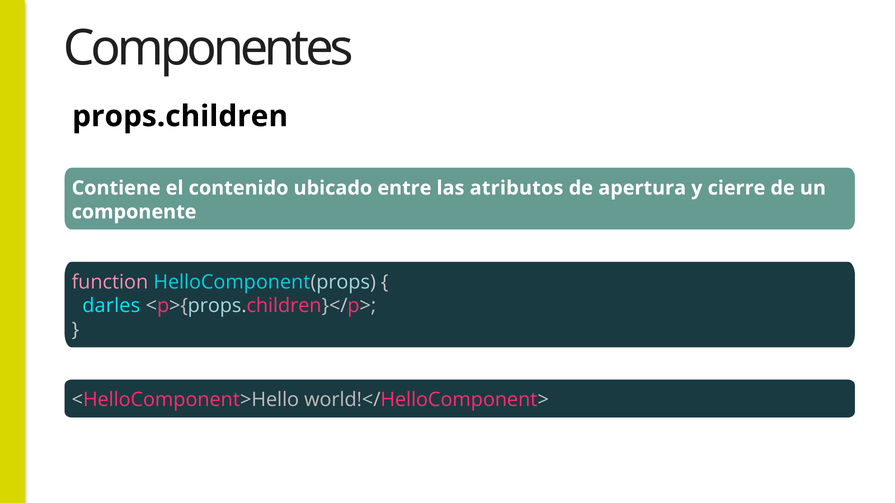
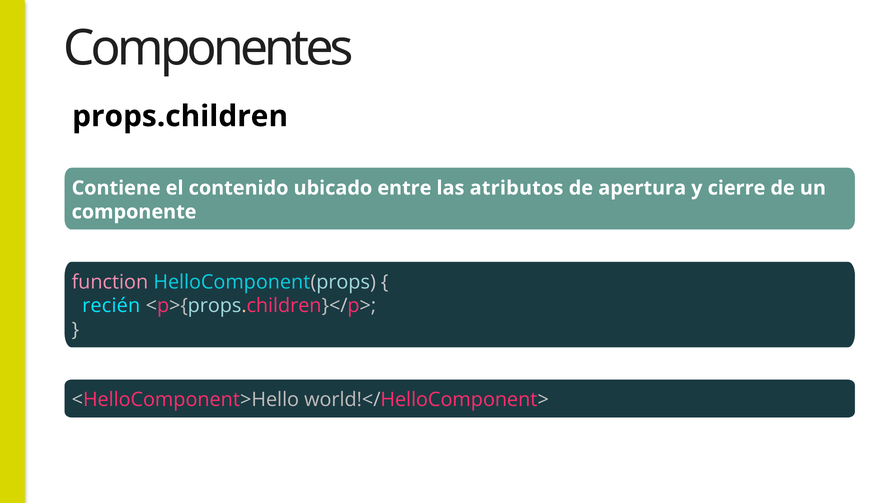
darles: darles -> recién (111, 306)
